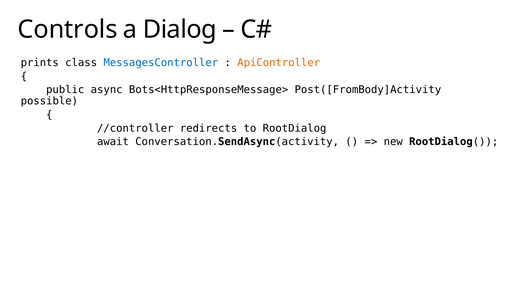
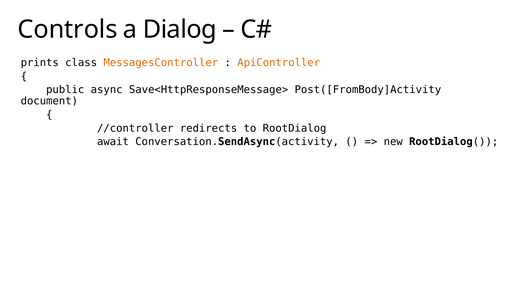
MessagesController colour: blue -> orange (161, 63)
Bots<HttpResponseMessage>: Bots<HttpResponseMessage> -> Save<HttpResponseMessage> (209, 90)
possible: possible -> document (49, 101)
